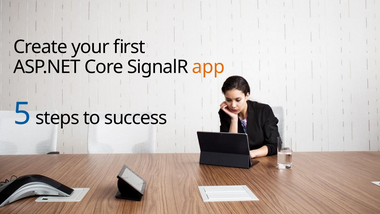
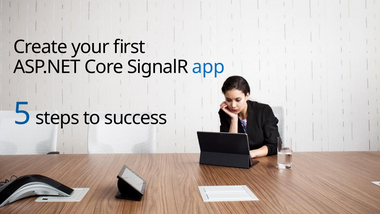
app colour: orange -> blue (208, 67)
